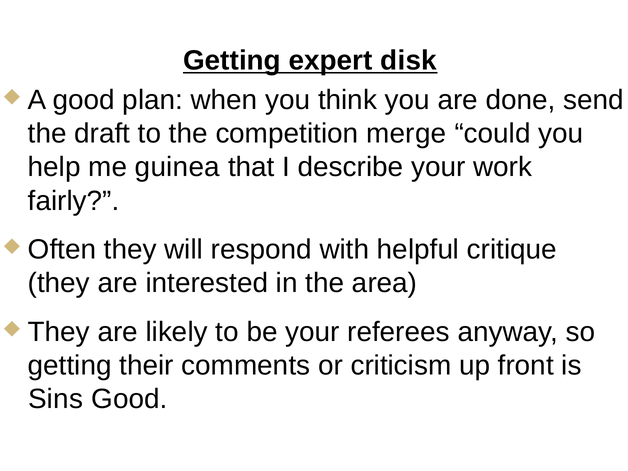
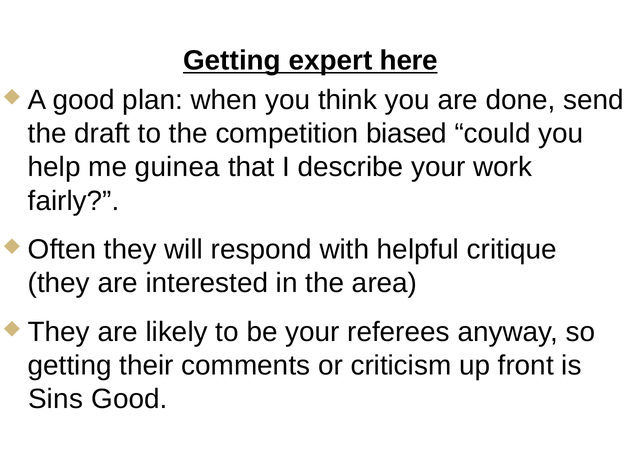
disk: disk -> here (409, 61)
merge: merge -> biased (407, 134)
